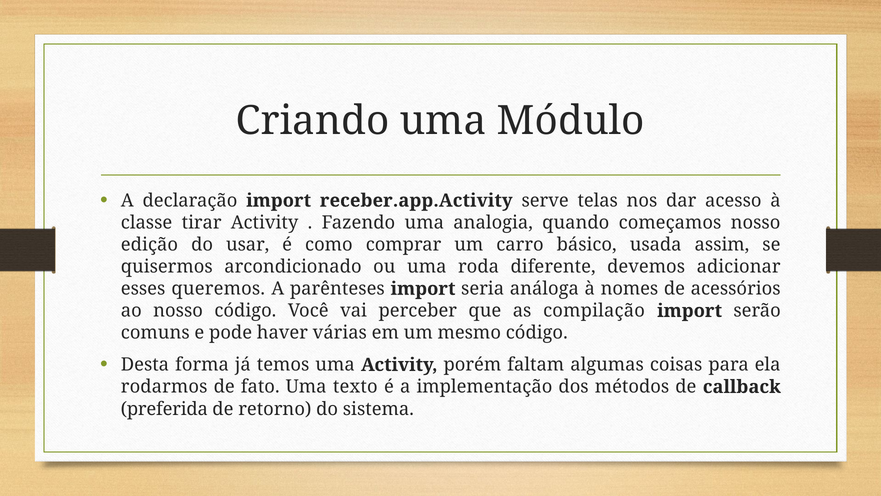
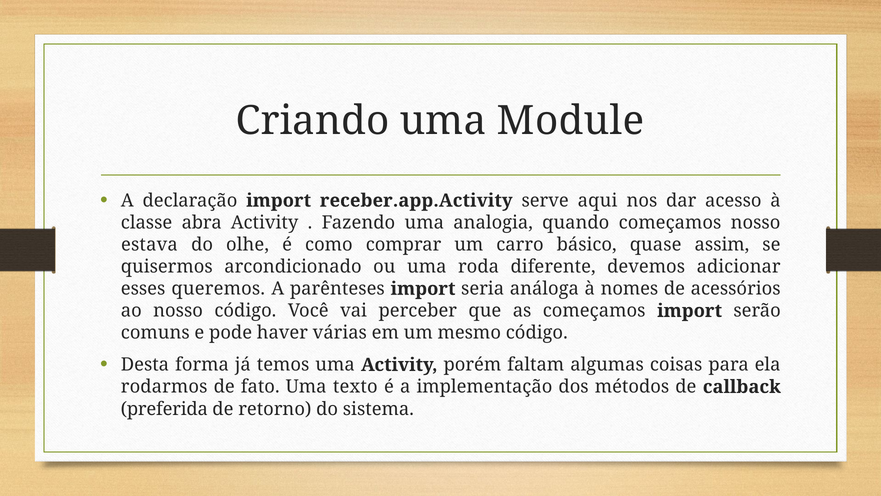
Módulo: Módulo -> Module (571, 121)
telas: telas -> aqui (598, 200)
tirar: tirar -> abra (202, 222)
edição: edição -> estava (149, 244)
usar: usar -> olhe (248, 244)
usada: usada -> quase (656, 244)
as compilação: compilação -> começamos (594, 311)
